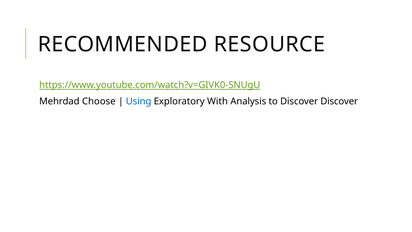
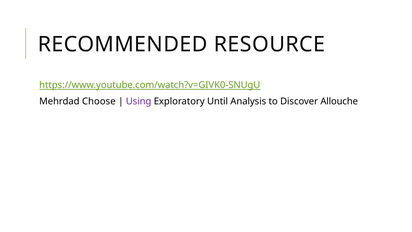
Using colour: blue -> purple (139, 101)
With: With -> Until (218, 101)
Discover Discover: Discover -> Allouche (339, 101)
